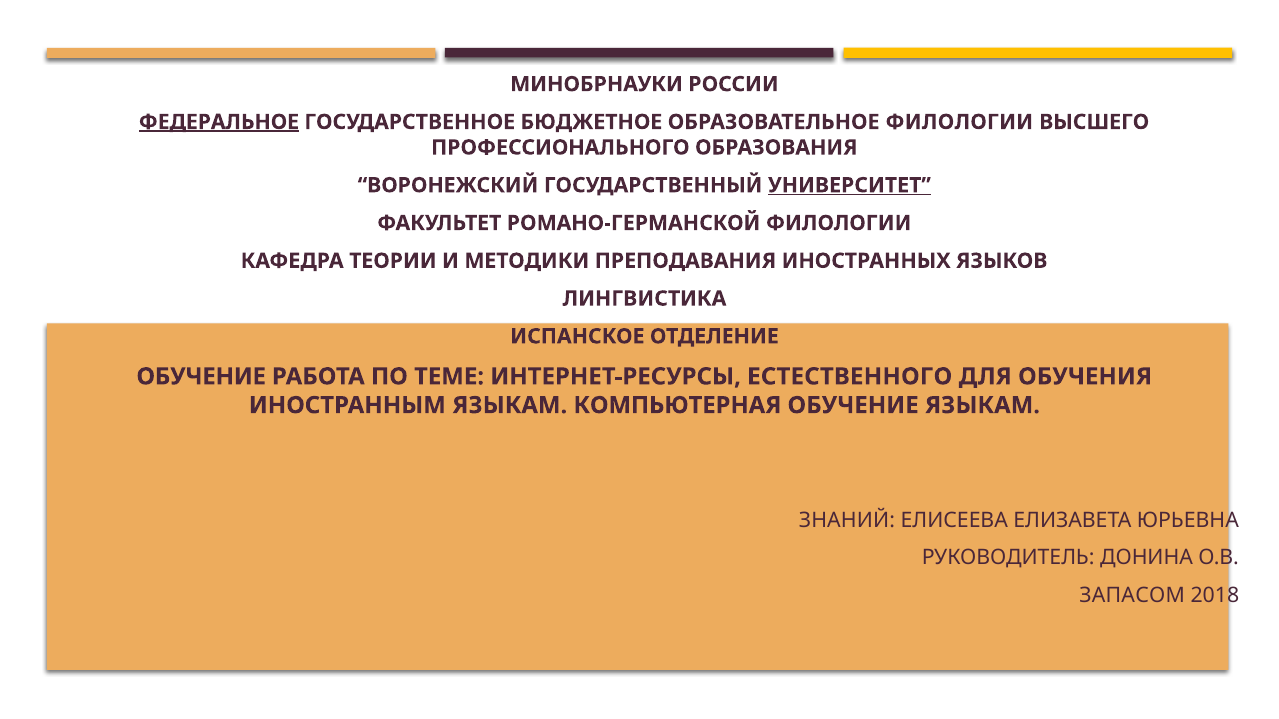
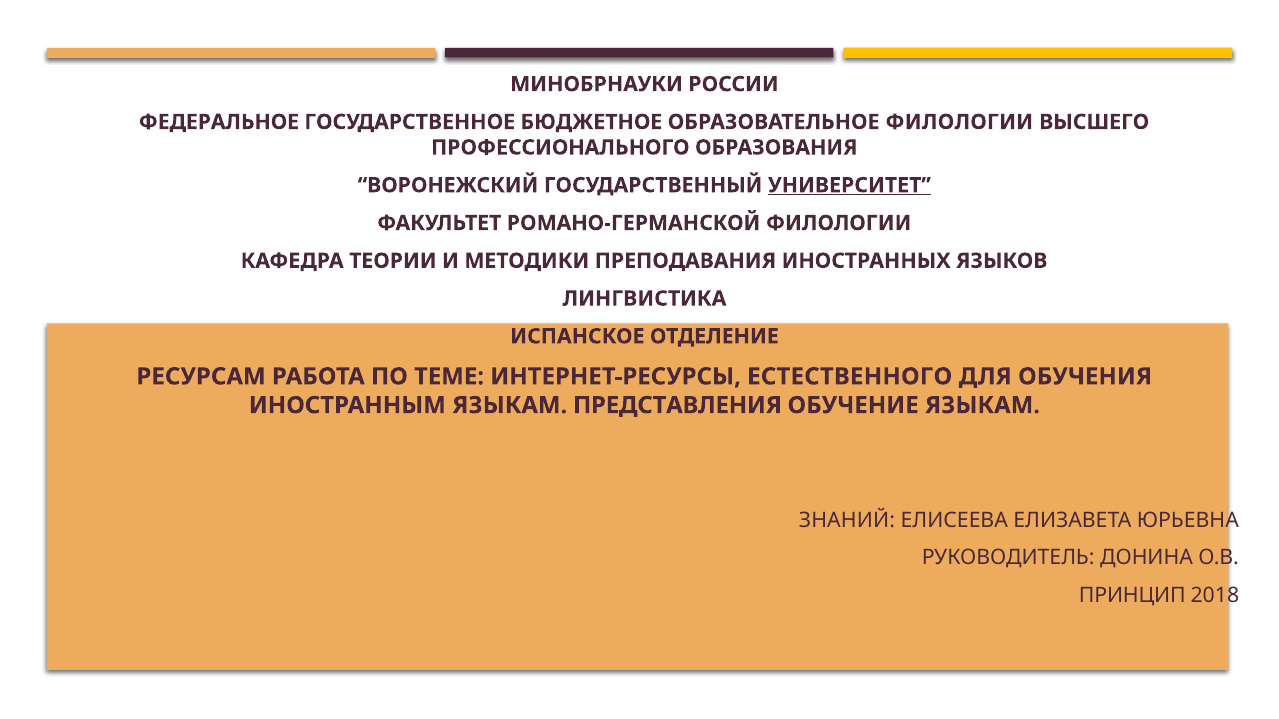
ФЕДЕРАЛЬНОЕ underline: present -> none (219, 122)
ОБУЧЕНИЕ: ОБУЧЕНИЕ -> РЕСУРСАМ (201, 377)
КОМПЬЮТЕРНАЯ: КОМПЬЮТЕРНАЯ -> ПРЕДСТАВЛЕНИЯ (677, 406)
ЗAПAСОМ: ЗAПAСОМ -> ПРИНЦИП (1132, 596)
